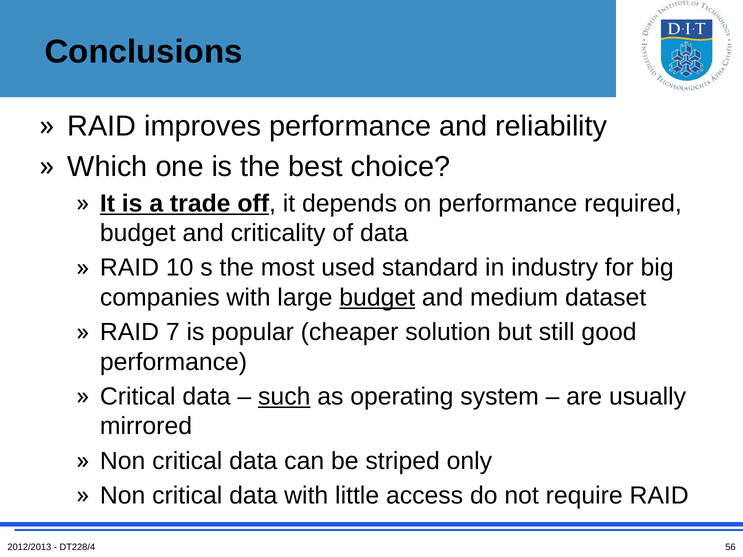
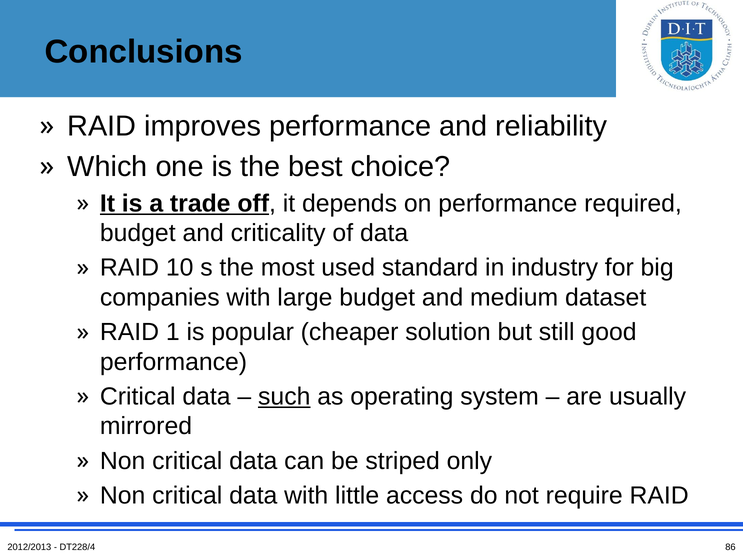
budget underline: present -> none (377, 298)
7: 7 -> 1 (173, 332)
56: 56 -> 86 (730, 547)
